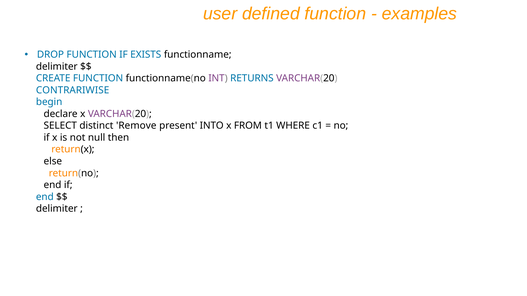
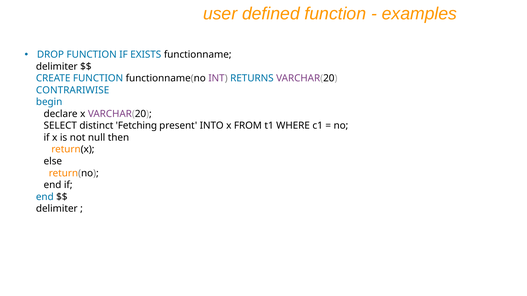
Remove: Remove -> Fetching (136, 126)
